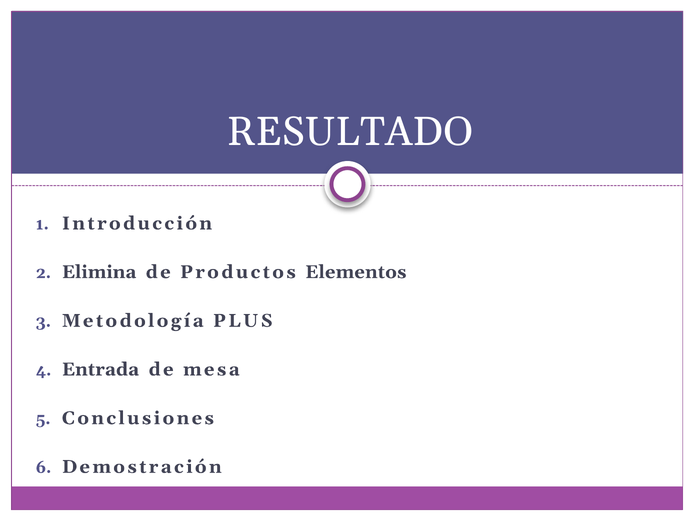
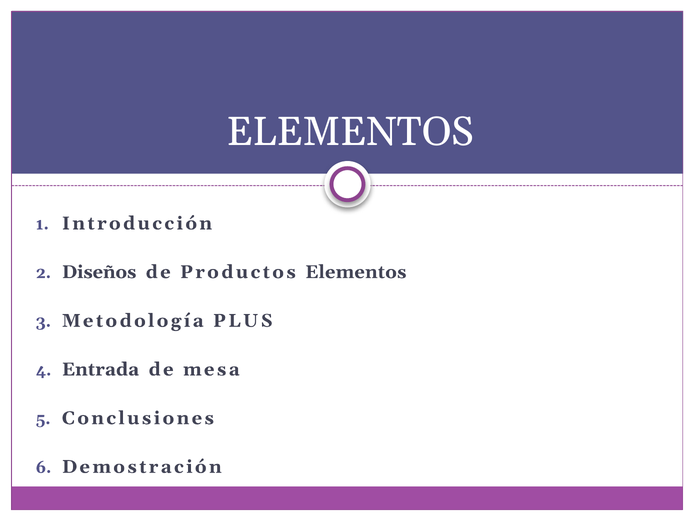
RESULTADO: RESULTADO -> ELEMENTOS (350, 131)
Elimina: Elimina -> Diseños (99, 272)
